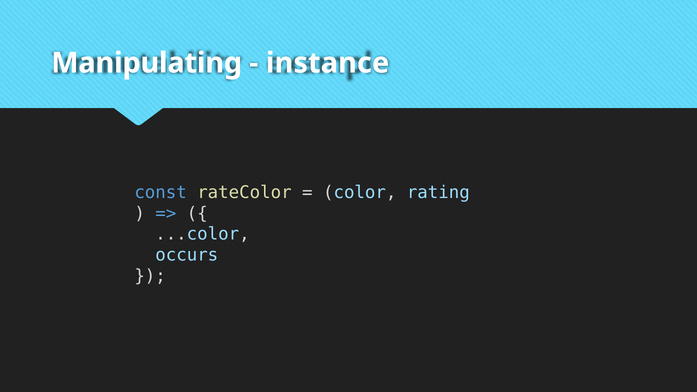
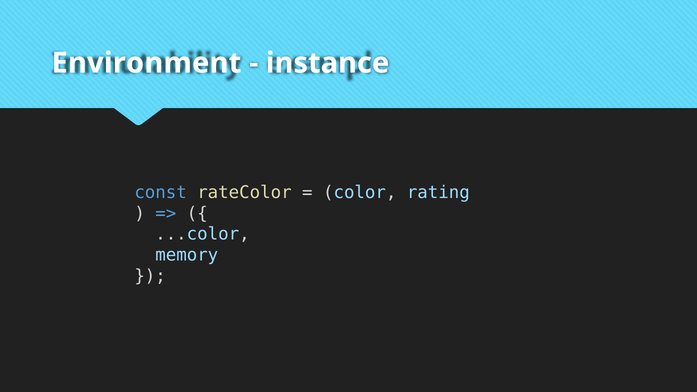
Manipulating: Manipulating -> Environment (146, 63)
occurs: occurs -> memory (187, 255)
